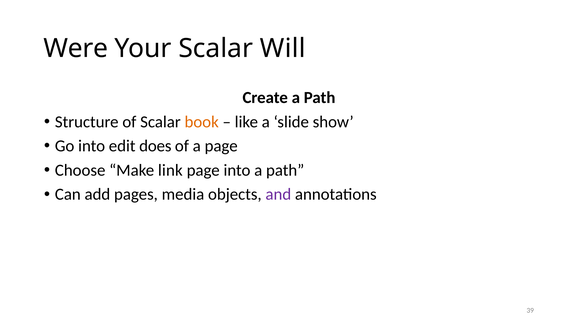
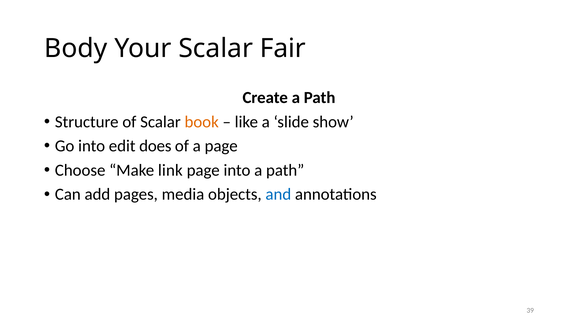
Were: Were -> Body (76, 49)
Will: Will -> Fair (283, 49)
and colour: purple -> blue (278, 194)
